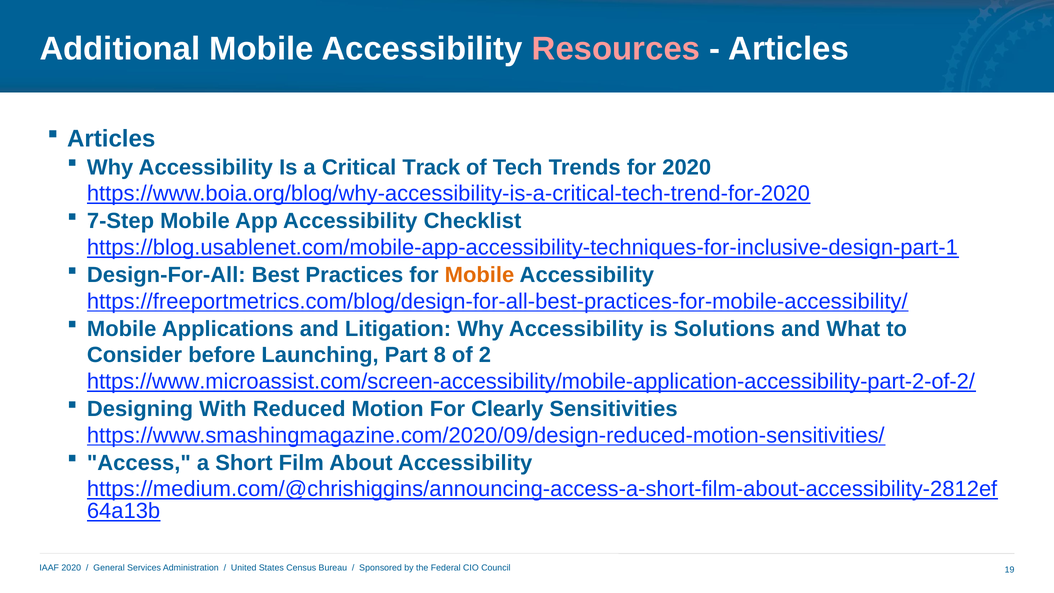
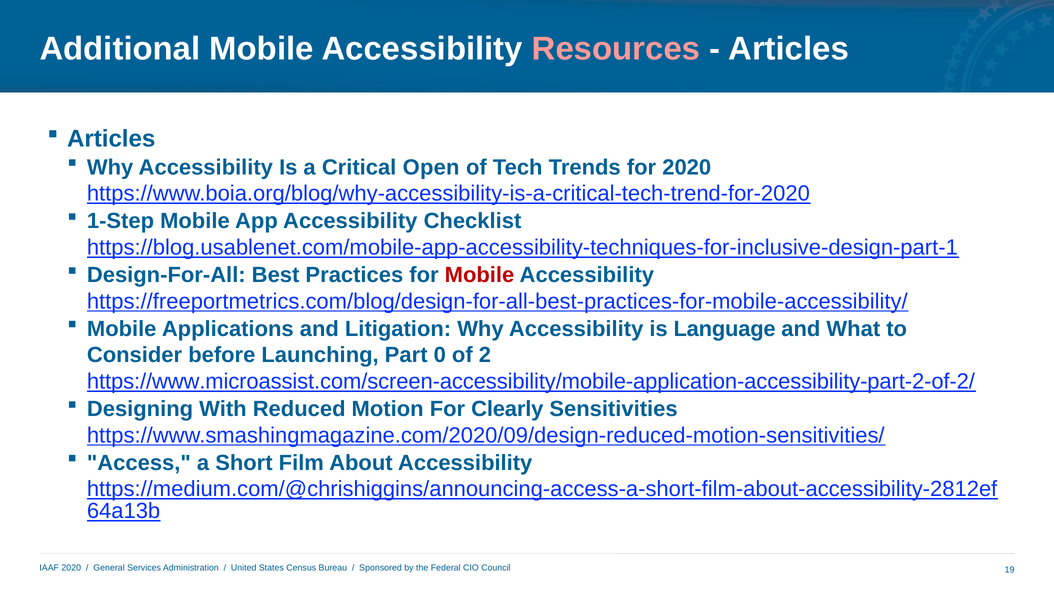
Track: Track -> Open (431, 167)
7-Step: 7-Step -> 1-Step (121, 221)
Mobile colour: orange -> red (479, 275)
Solutions: Solutions -> Language (725, 329)
8: 8 -> 0 (440, 355)
